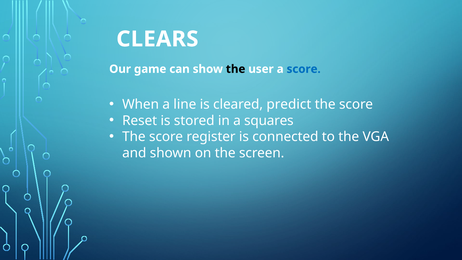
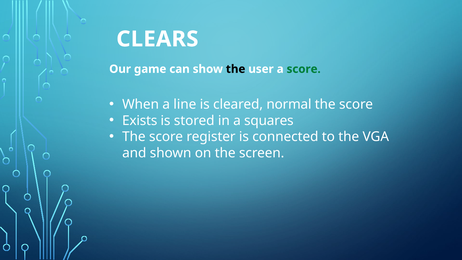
score colour: blue -> green (304, 69)
predict: predict -> normal (289, 104)
Reset: Reset -> Exists (140, 120)
